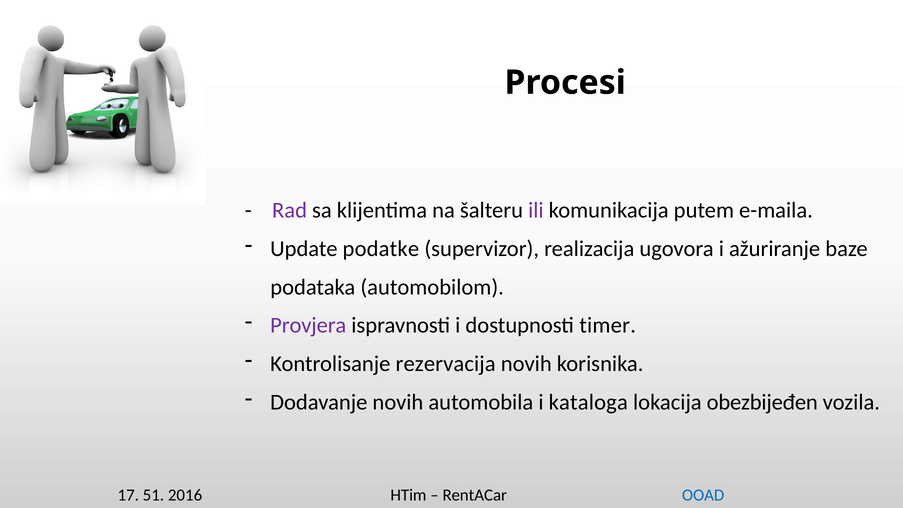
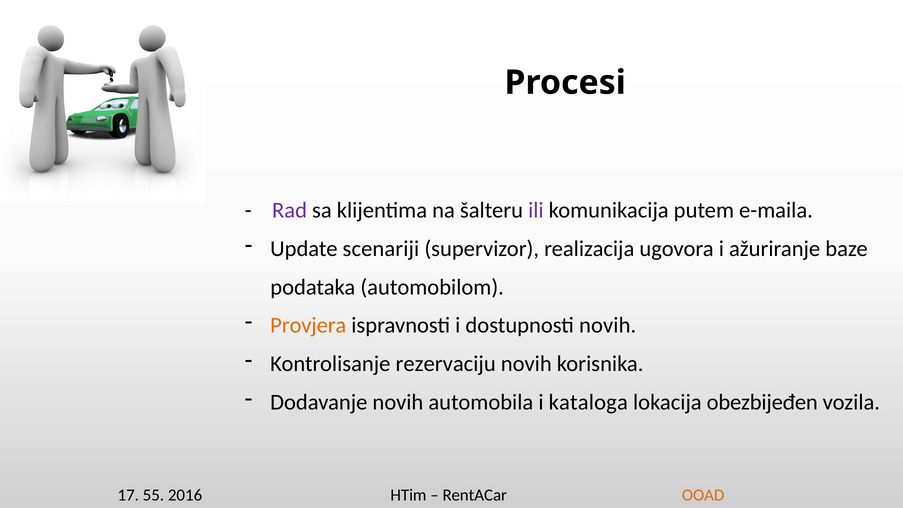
podatke: podatke -> scenariji (381, 249)
Provjera colour: purple -> orange (308, 325)
dostupnosti timer: timer -> novih (608, 325)
rezervacija: rezervacija -> rezervaciju (446, 364)
51: 51 -> 55 (153, 495)
OOAD colour: blue -> orange (703, 495)
